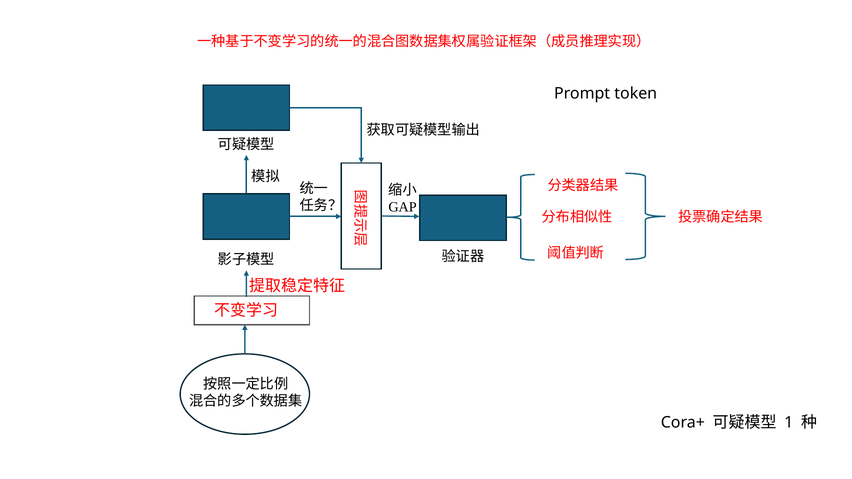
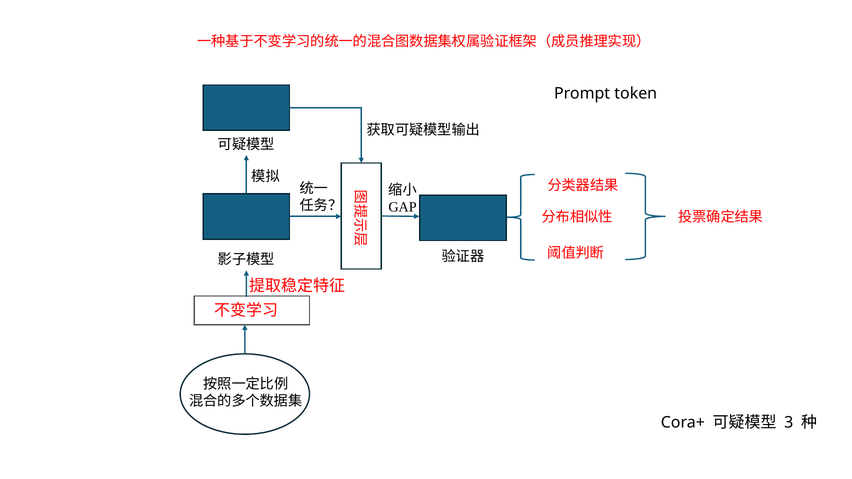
1: 1 -> 3 (789, 423)
